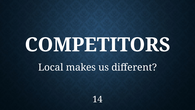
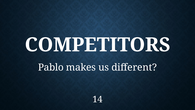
Local: Local -> Pablo (51, 67)
